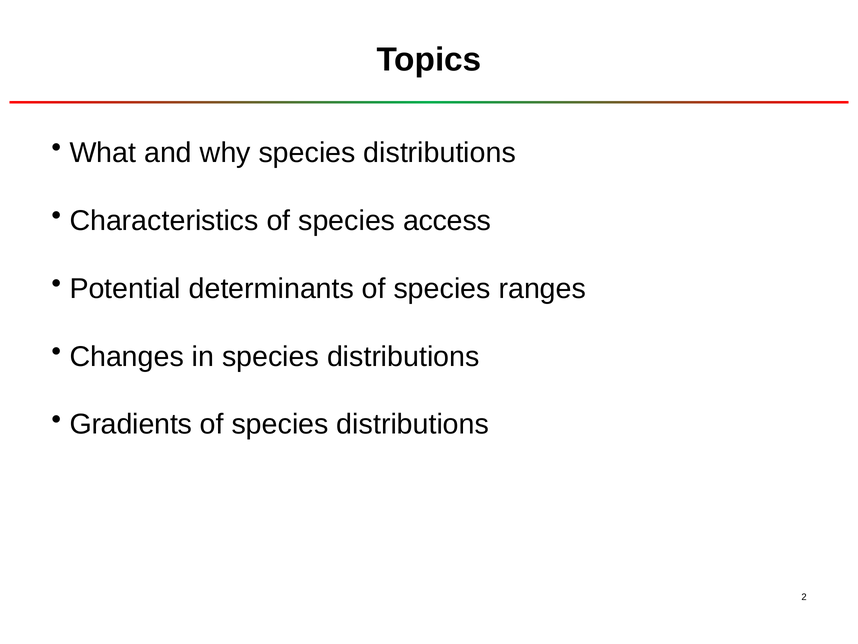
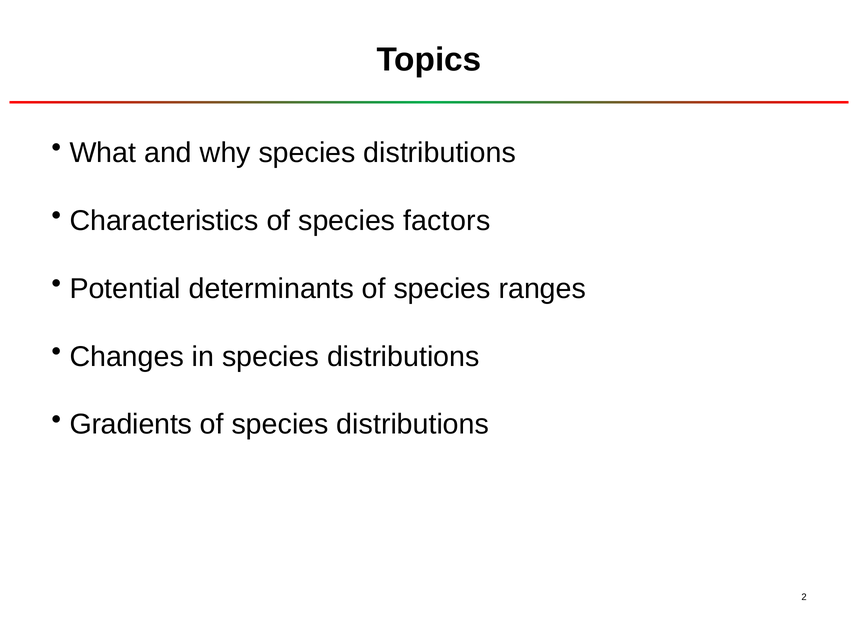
access: access -> factors (447, 220)
